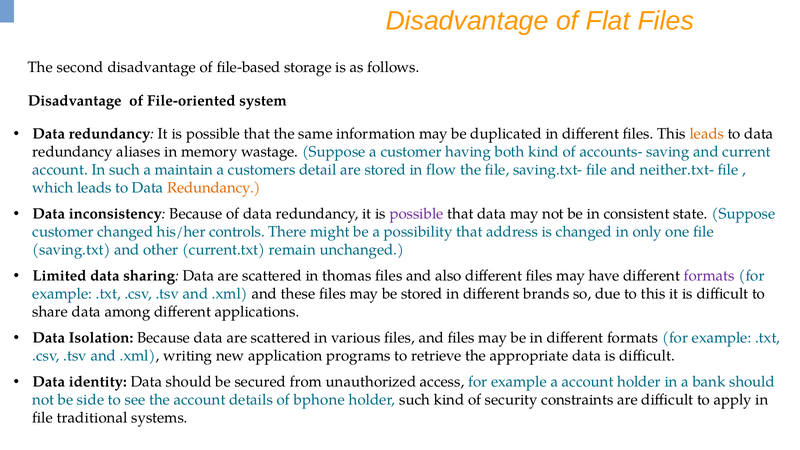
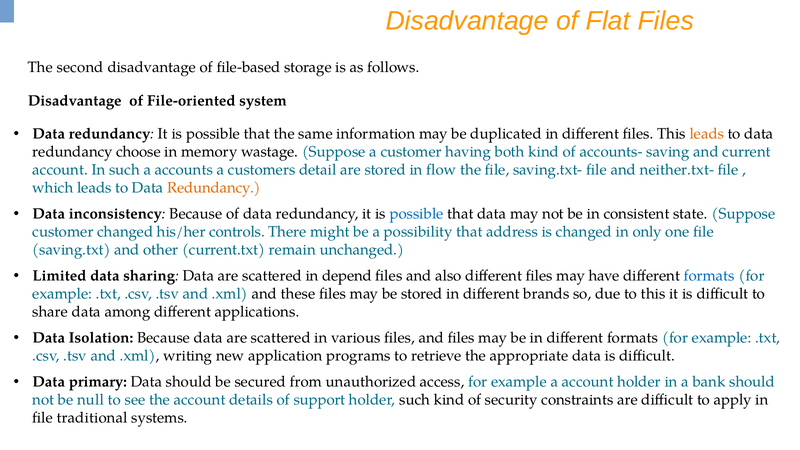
aliases: aliases -> choose (139, 152)
maintain: maintain -> accounts (184, 170)
possible colour: purple -> blue (417, 214)
thomas: thomas -> depend (347, 276)
formats colour: purple -> blue (709, 276)
identity: identity -> primary (98, 382)
side: side -> null (91, 400)
bphone: bphone -> support (319, 400)
